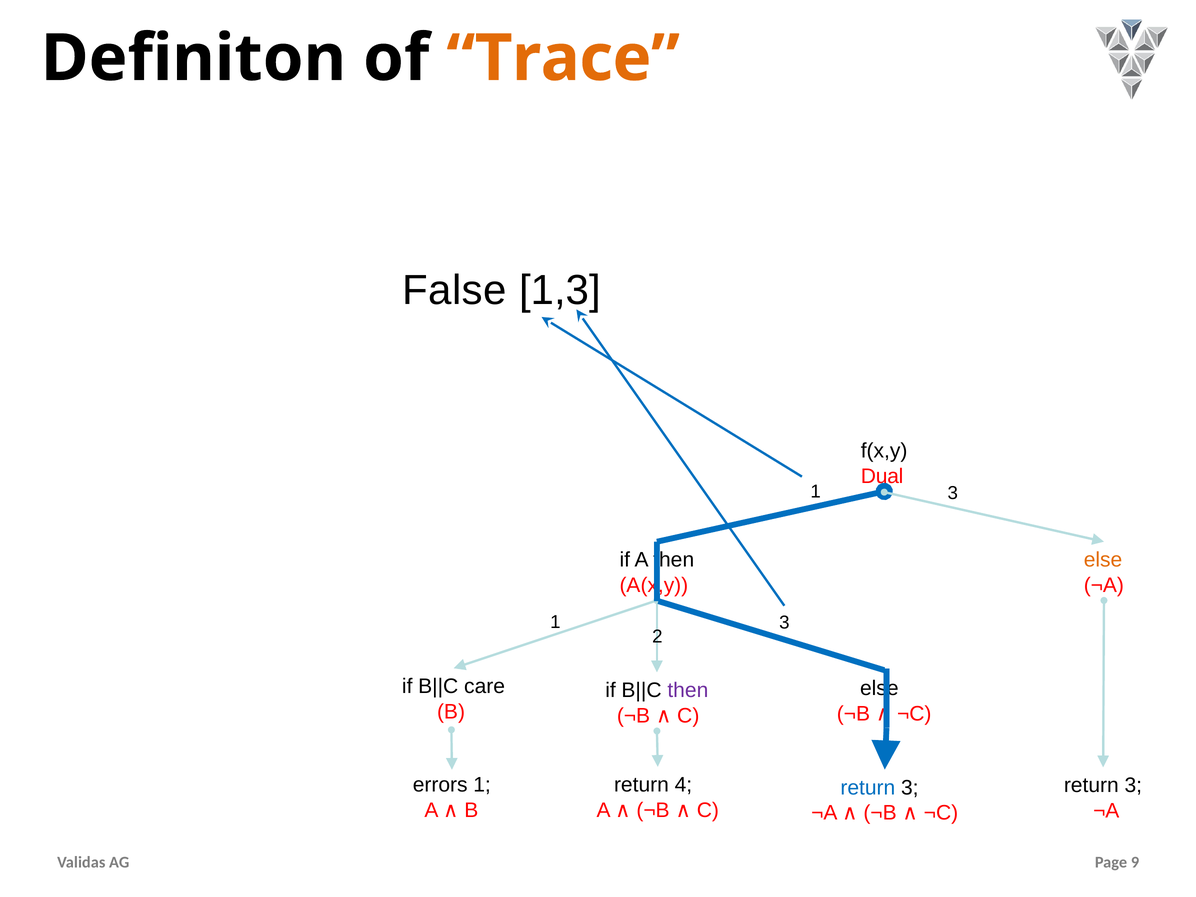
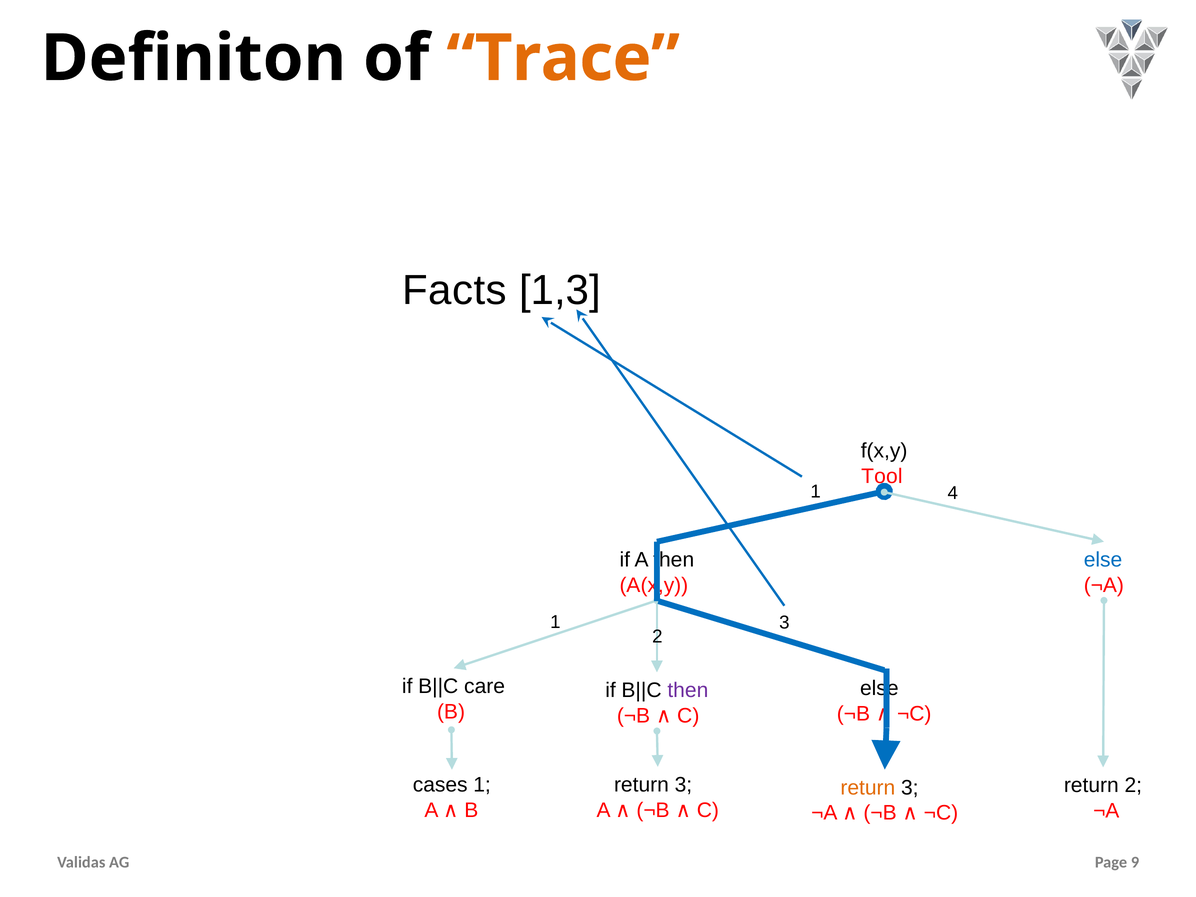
False: False -> Facts (455, 290)
Dual: Dual -> Tool (882, 476)
1 3: 3 -> 4 (953, 493)
else colour: orange -> blue (1103, 560)
errors: errors -> cases (440, 785)
4: 4 -> 3 (683, 785)
3: 3 -> 2 (1133, 786)
return colour: blue -> orange (868, 788)
